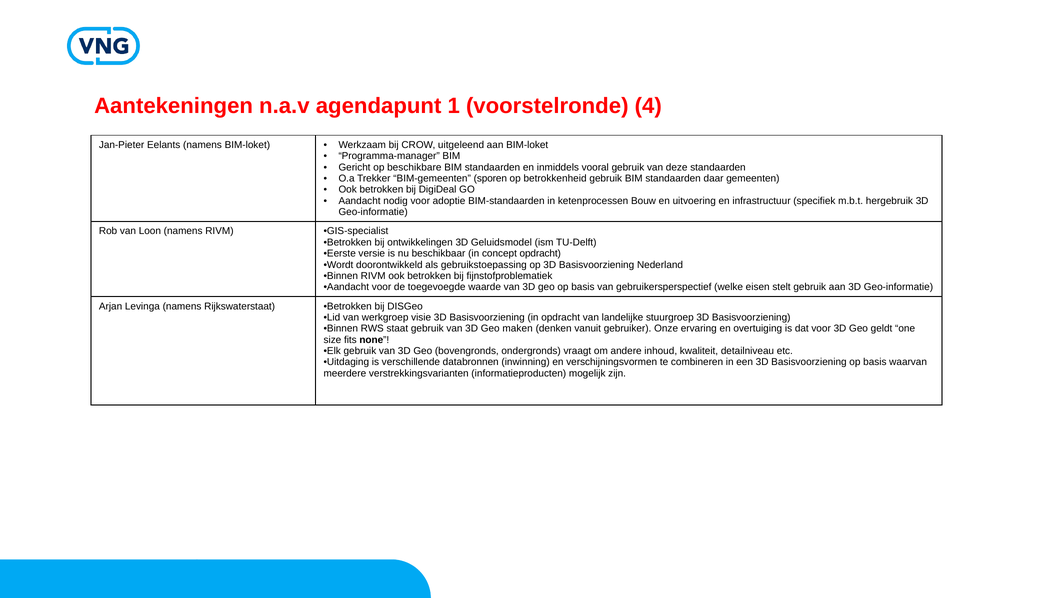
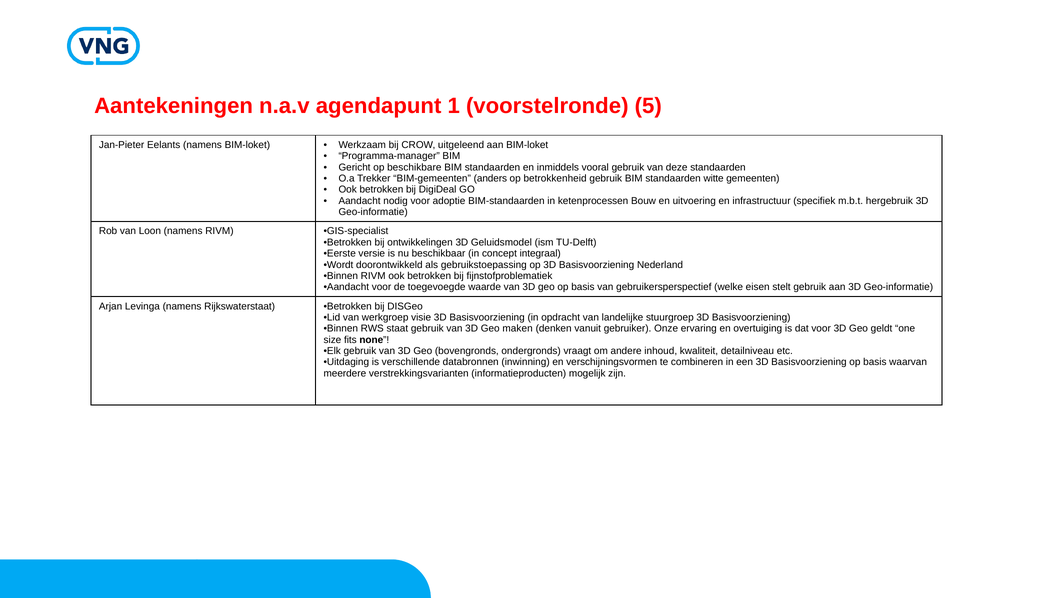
4: 4 -> 5 (648, 106)
sporen: sporen -> anders (490, 178)
daar: daar -> witte (714, 178)
concept opdracht: opdracht -> integraal (540, 254)
